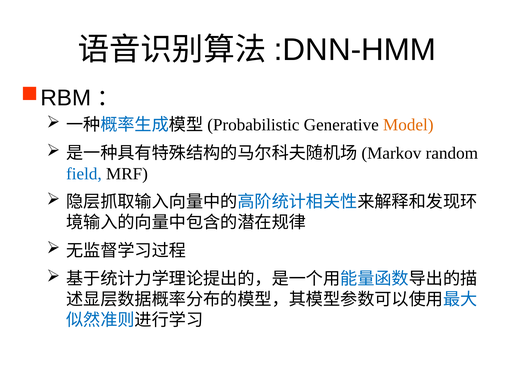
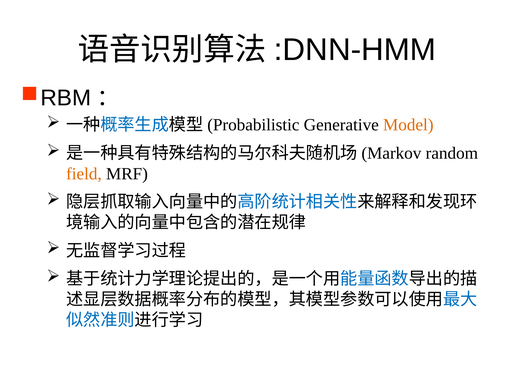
field colour: blue -> orange (84, 174)
